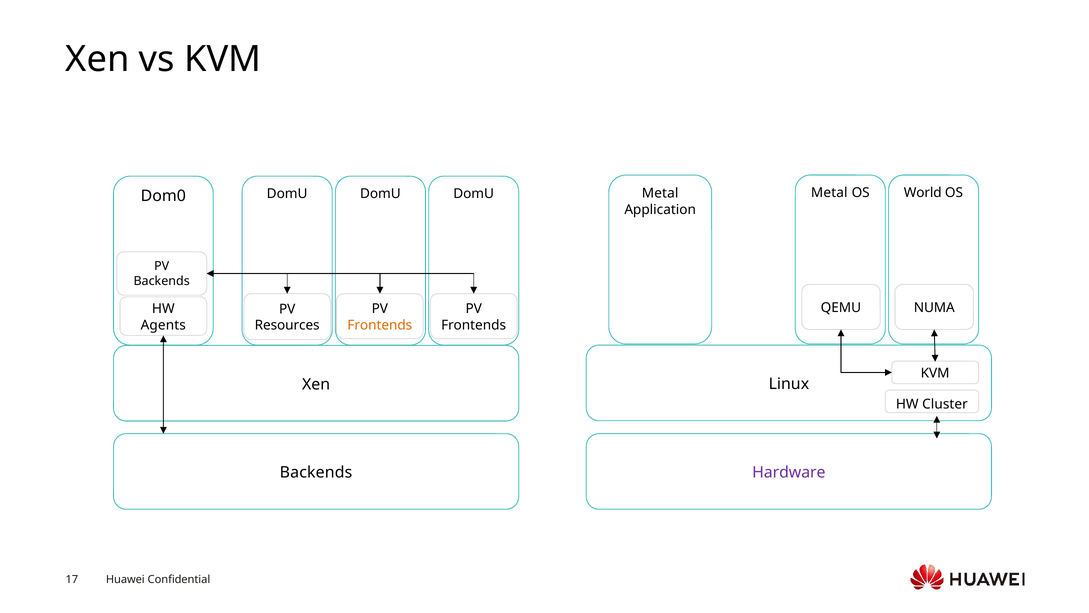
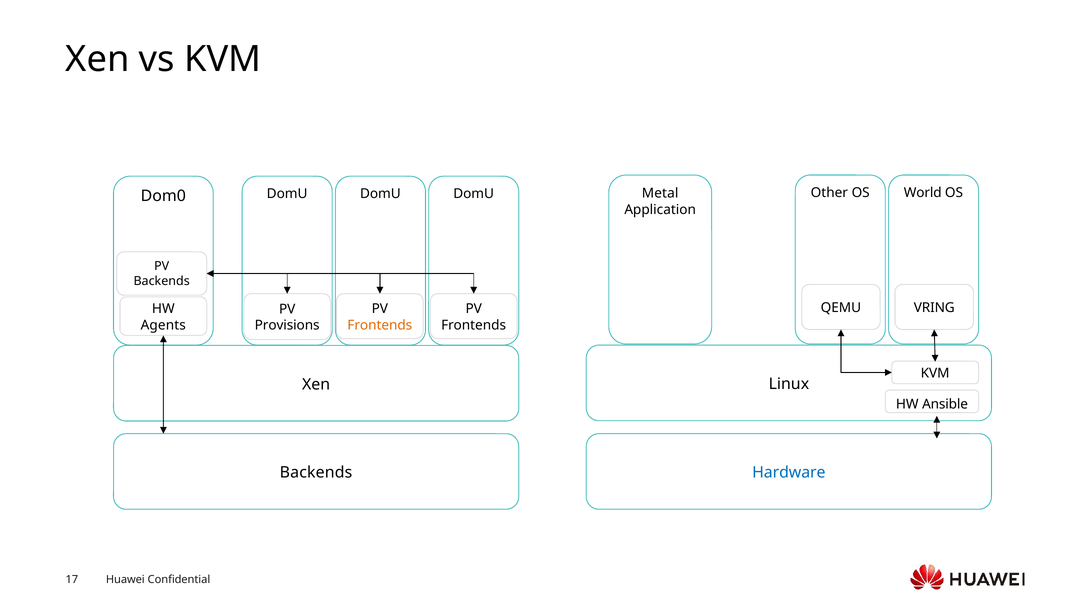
Metal: Metal -> Other (829, 192)
NUMA: NUMA -> VRING (934, 308)
Resources: Resources -> Provisions (287, 325)
Cluster: Cluster -> Ansible (945, 404)
Hardware colour: purple -> blue (789, 472)
